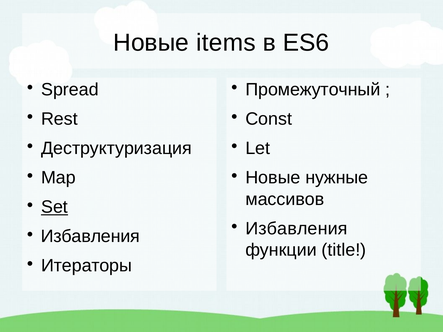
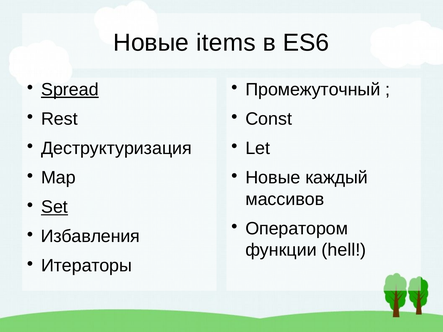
Spread underline: none -> present (70, 90)
нужные: нужные -> каждый (337, 178)
Избавления: Избавления -> Оператором (297, 229)
title: title -> hell (344, 250)
